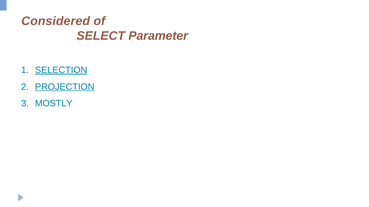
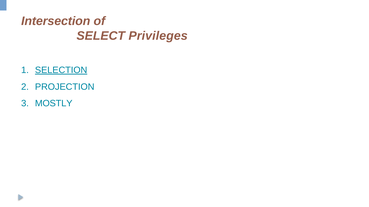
Considered: Considered -> Intersection (56, 21)
Parameter: Parameter -> Privileges (158, 36)
PROJECTION underline: present -> none (65, 87)
